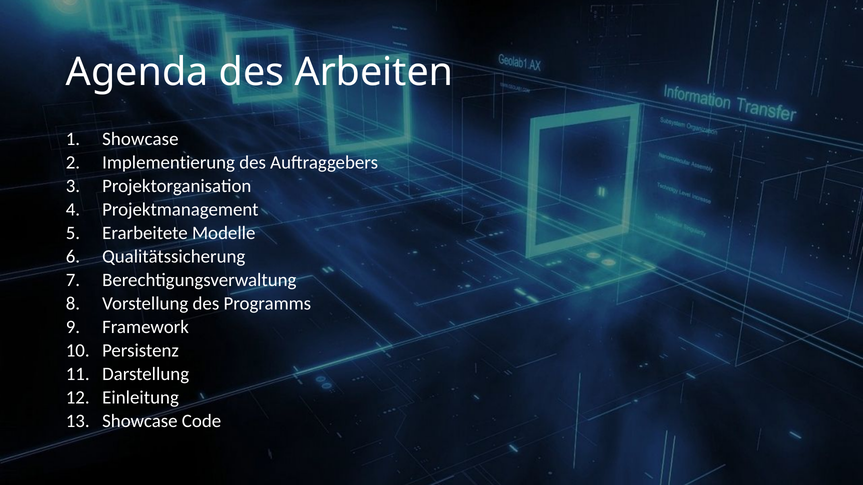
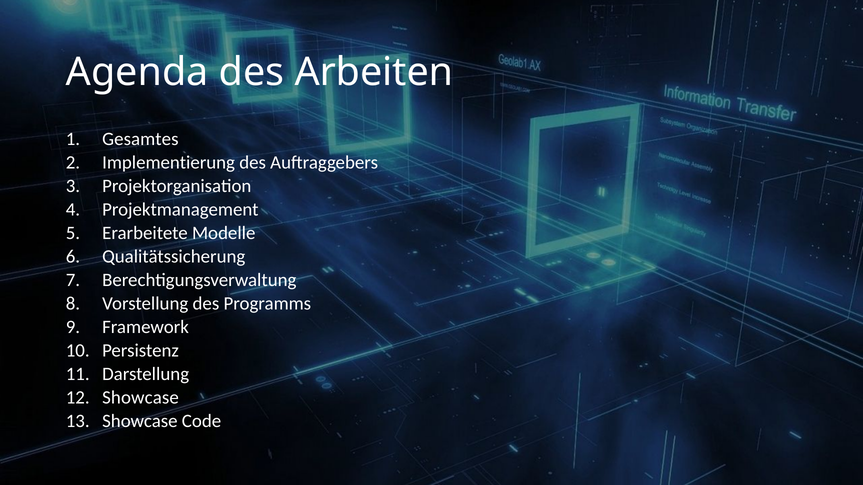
Showcase: Showcase -> Gesamtes (140, 139)
Einleitung: Einleitung -> Showcase (141, 398)
